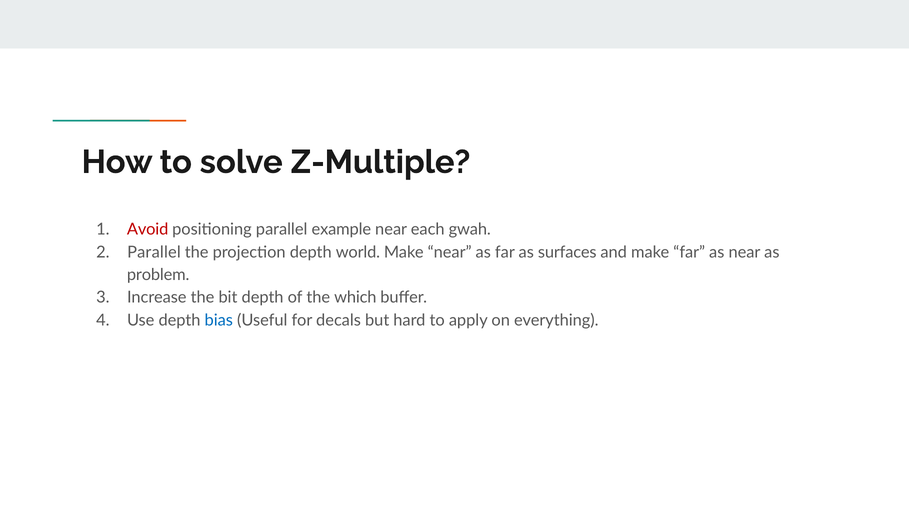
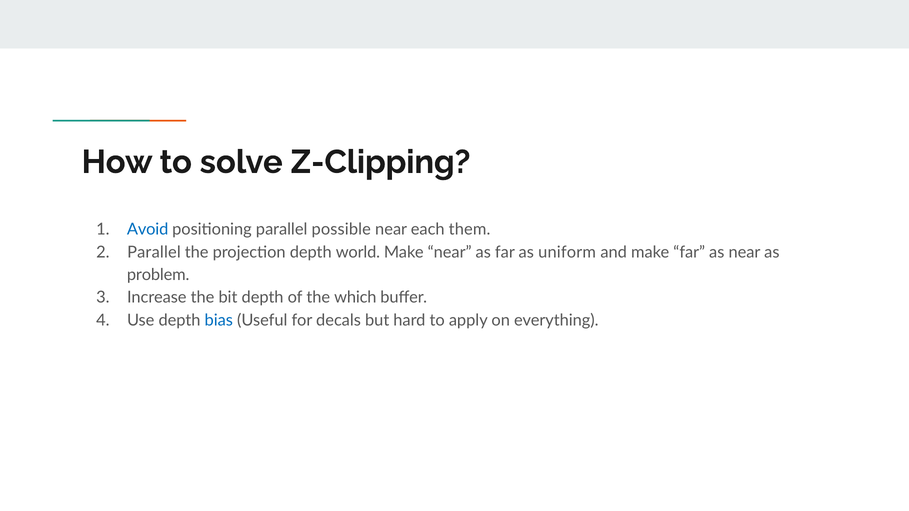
Z-Multiple: Z-Multiple -> Z-Clipping (380, 162)
Avoid colour: red -> blue (148, 230)
example: example -> possible (341, 230)
gwah: gwah -> them (470, 230)
surfaces: surfaces -> uniform (567, 252)
